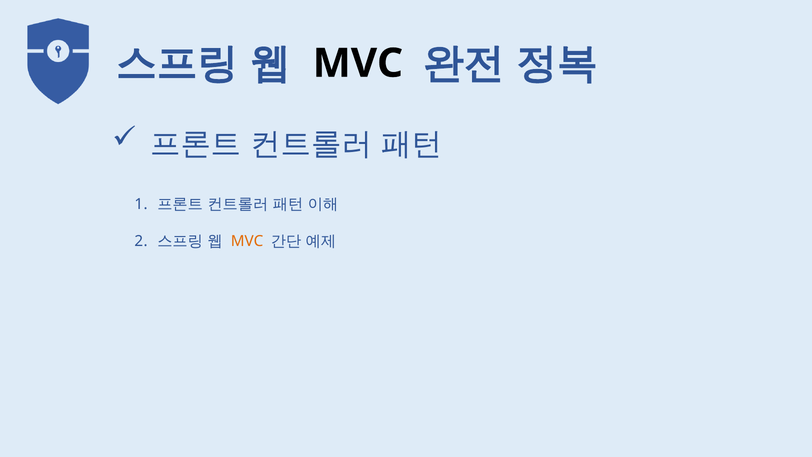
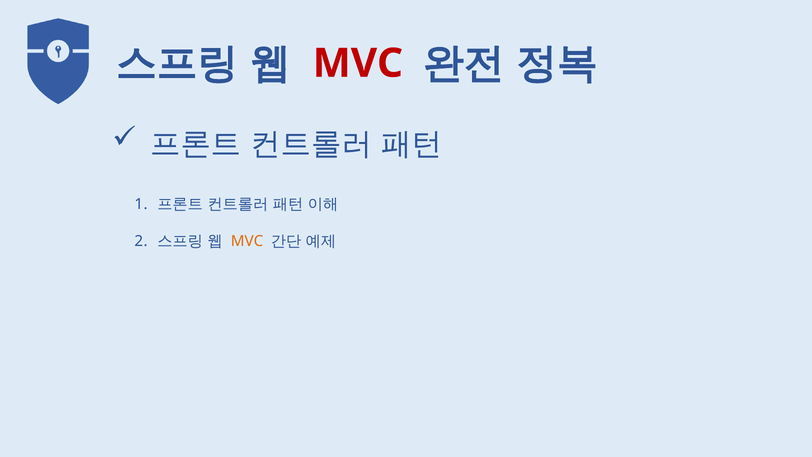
MVC colour: black -> red (358, 63)
